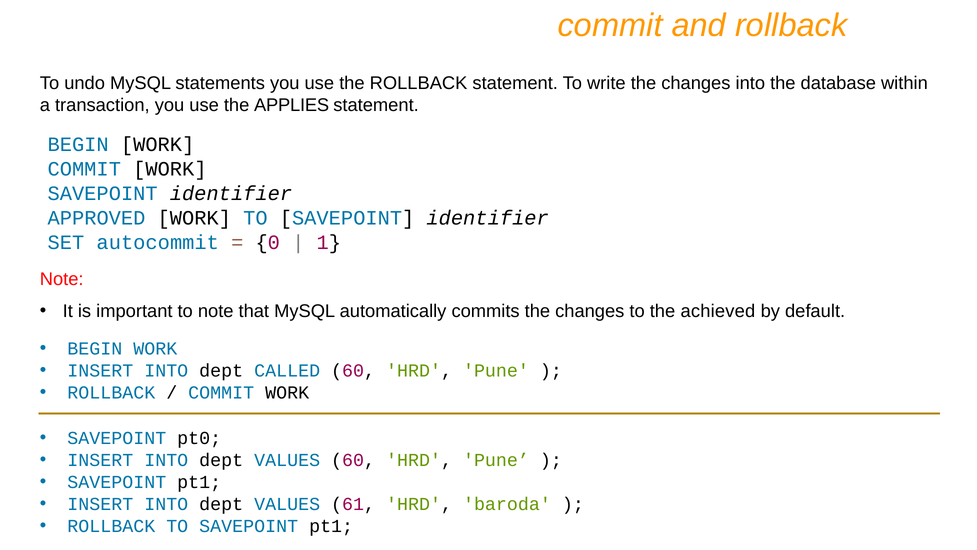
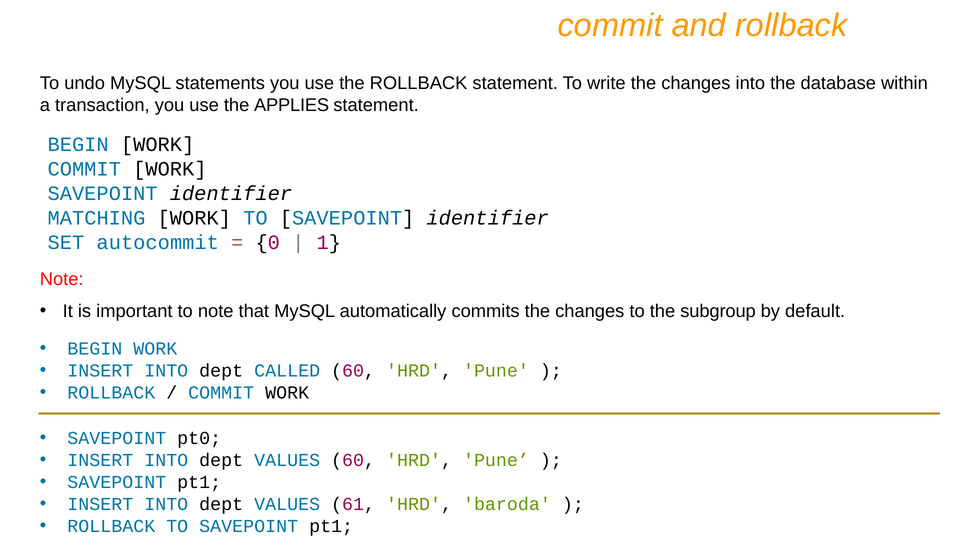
APPROVED: APPROVED -> MATCHING (97, 218)
achieved: achieved -> subgroup (718, 311)
